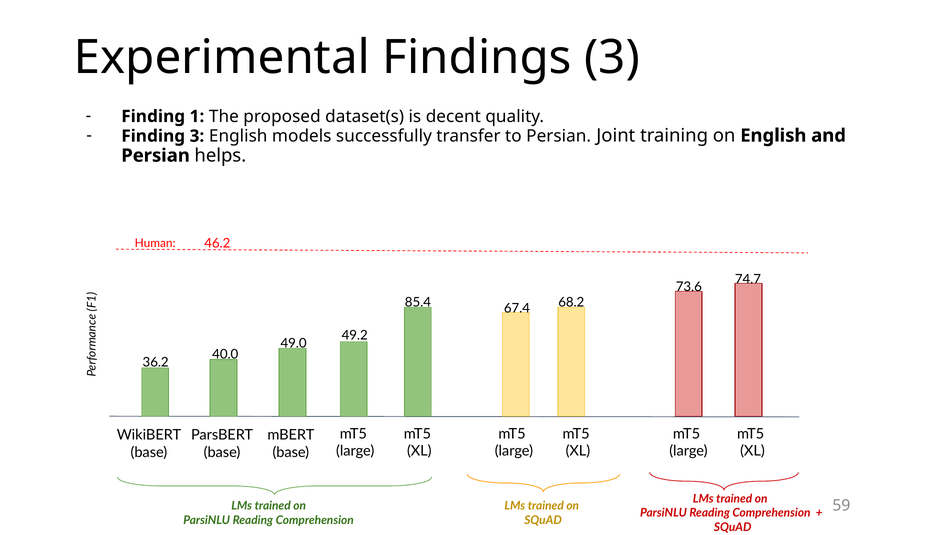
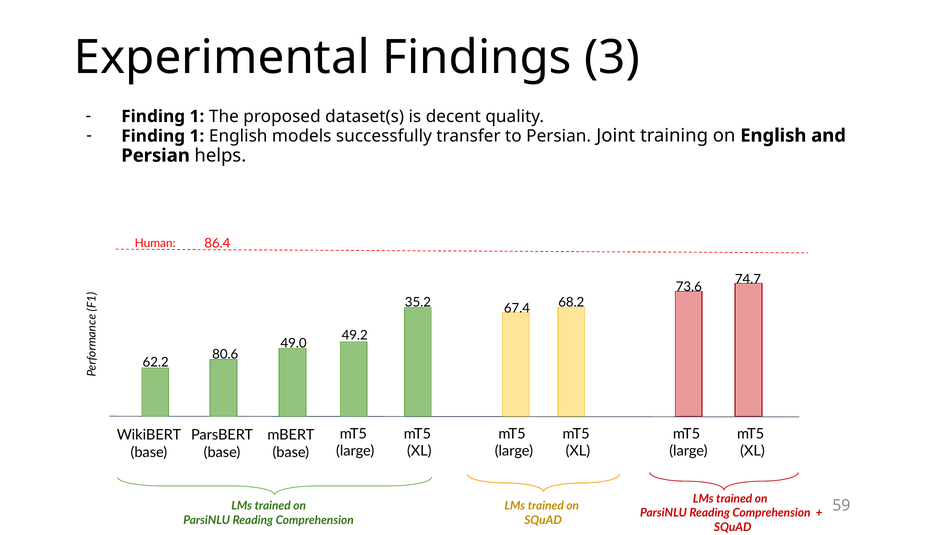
3: 3 -> 1 (197, 136)
46.2: 46.2 -> 86.4 (217, 244)
85.4: 85.4 -> 35.2 (418, 303)
40.0: 40.0 -> 80.6 (225, 355)
36.2: 36.2 -> 62.2 (156, 363)
